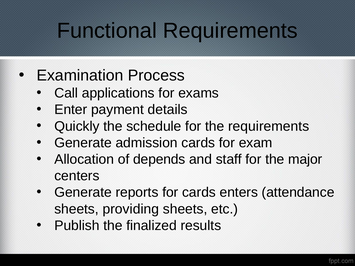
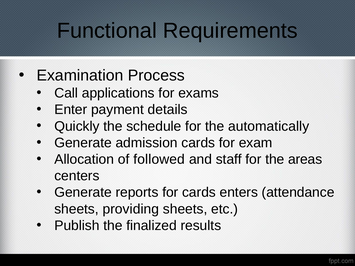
the requirements: requirements -> automatically (269, 126)
depends: depends -> followed (159, 159)
major: major -> areas (305, 159)
